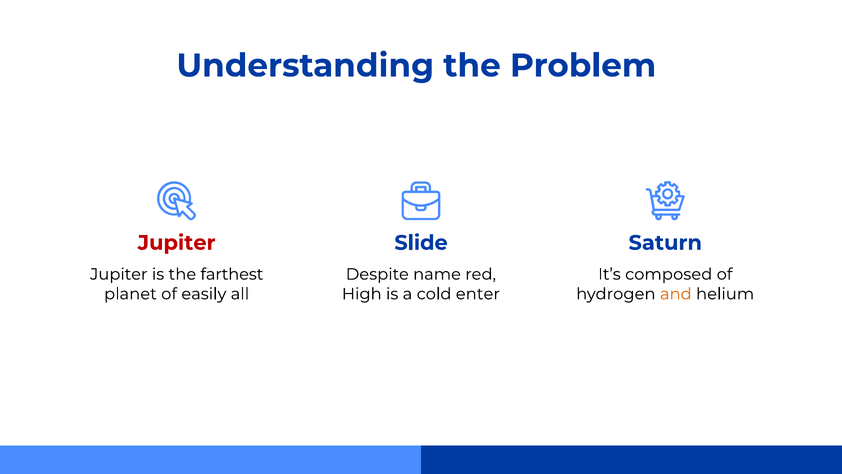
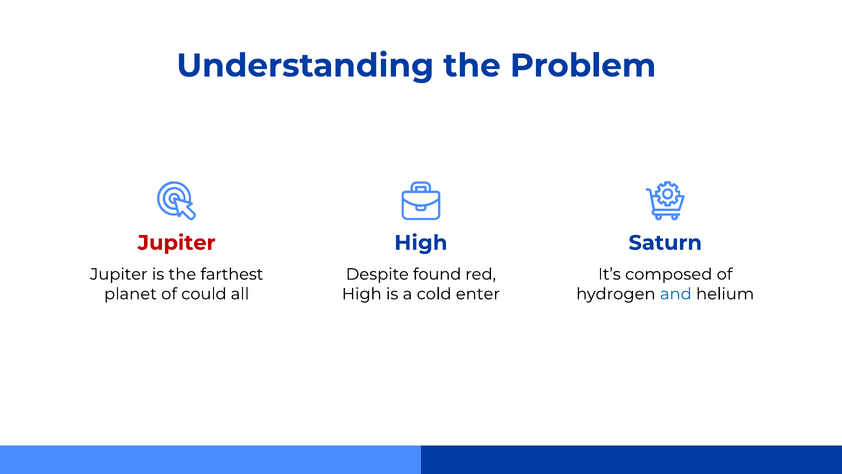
Slide: Slide -> High (421, 243)
name: name -> found (437, 274)
easily: easily -> could (204, 294)
and colour: orange -> blue (676, 294)
